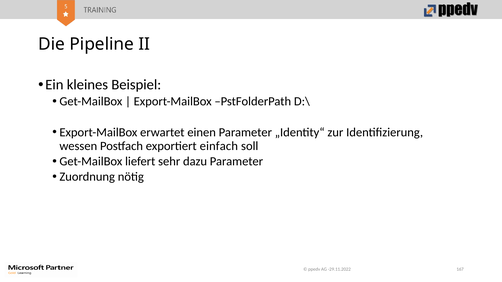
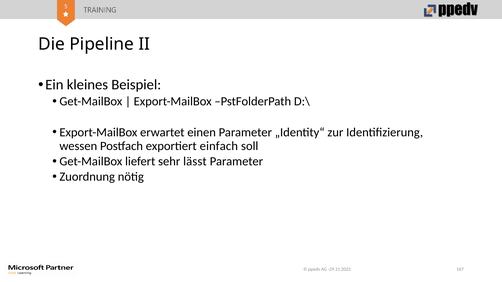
dazu: dazu -> lässt (195, 162)
